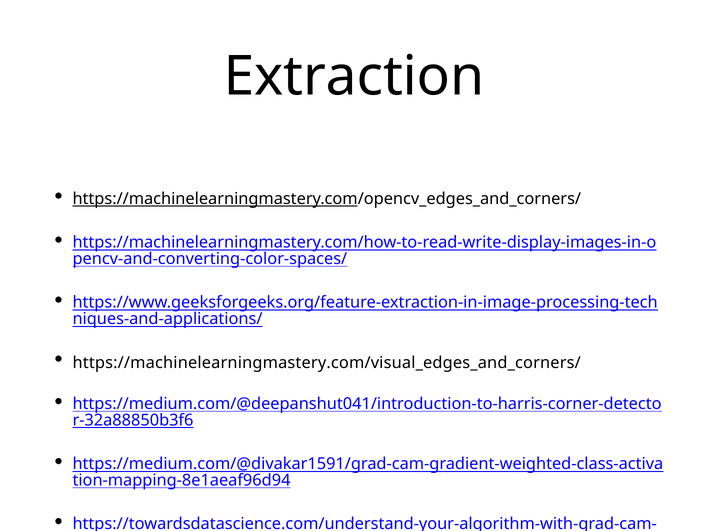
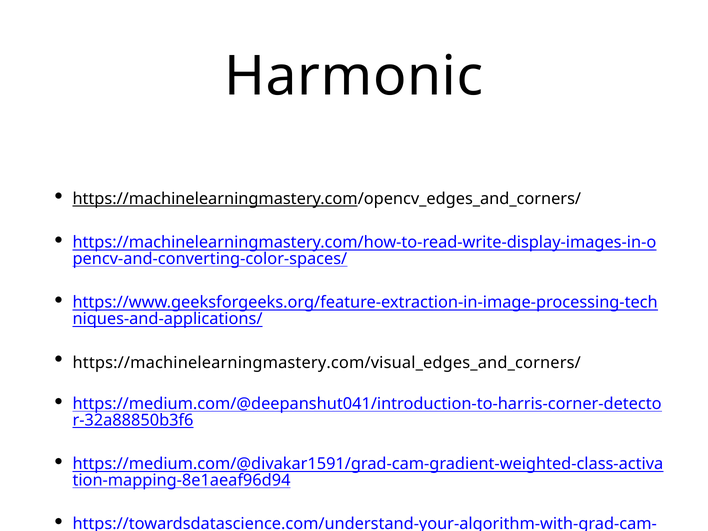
Extraction: Extraction -> Harmonic (354, 76)
